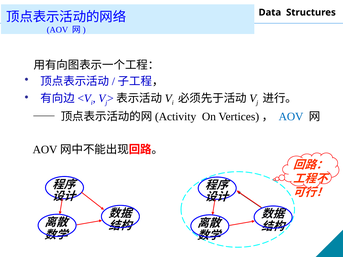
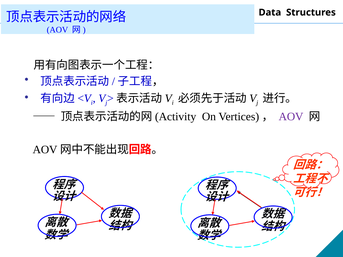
AOV colour: blue -> purple (291, 117)
